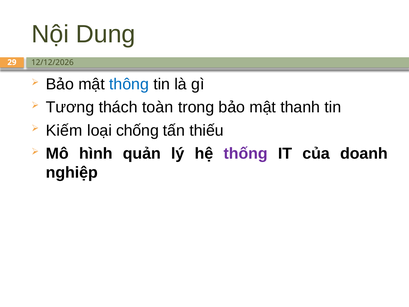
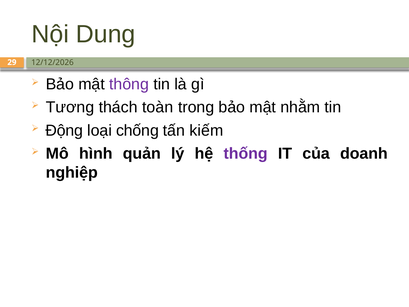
thông colour: blue -> purple (129, 84)
thanh: thanh -> nhằm (300, 107)
Kiếm: Kiếm -> Động (64, 130)
thiếu: thiếu -> kiếm (207, 130)
